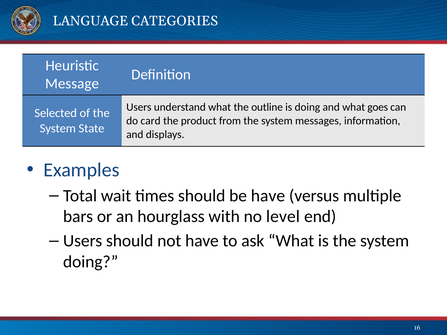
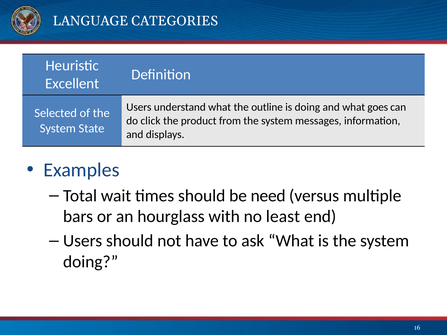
Message: Message -> Excellent (72, 84)
card: card -> click (151, 121)
be have: have -> need (268, 196)
level: level -> least (283, 217)
